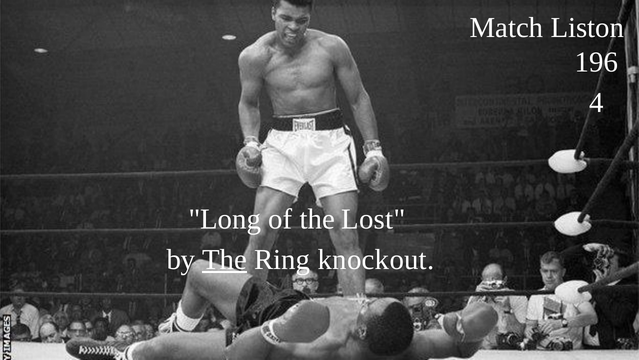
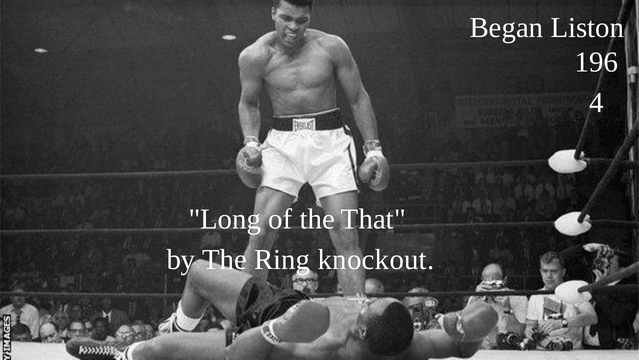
Match: Match -> Began (507, 28)
Lost: Lost -> That (373, 219)
The underline: present -> none (224, 259)
